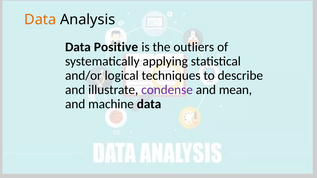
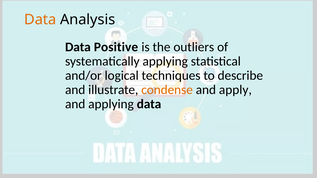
condense colour: purple -> orange (167, 90)
mean: mean -> apply (235, 90)
and machine: machine -> applying (111, 104)
